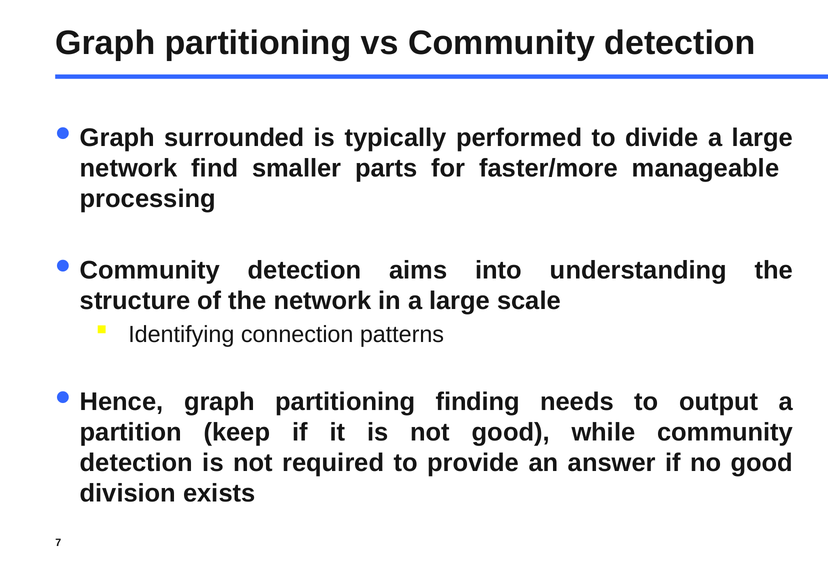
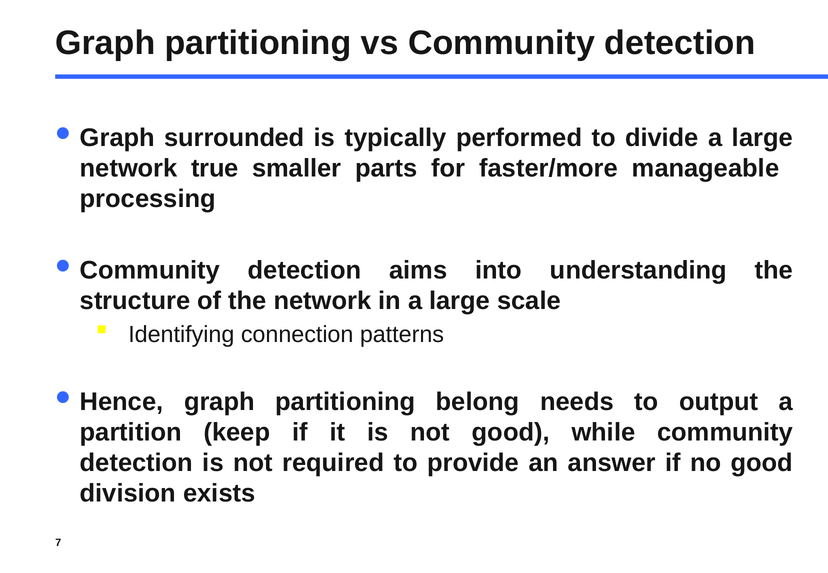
find: find -> true (215, 169)
finding: finding -> belong (478, 402)
